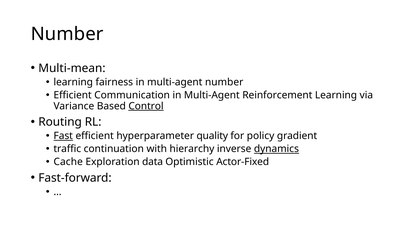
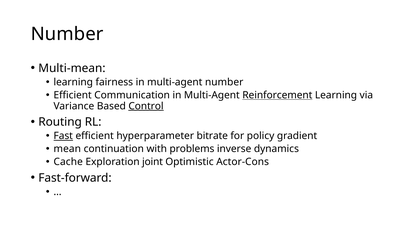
Reinforcement underline: none -> present (277, 95)
quality: quality -> bitrate (212, 136)
traffic: traffic -> mean (67, 149)
hierarchy: hierarchy -> problems (192, 149)
dynamics underline: present -> none (276, 149)
data: data -> joint (153, 162)
Actor-Fixed: Actor-Fixed -> Actor-Cons (243, 162)
